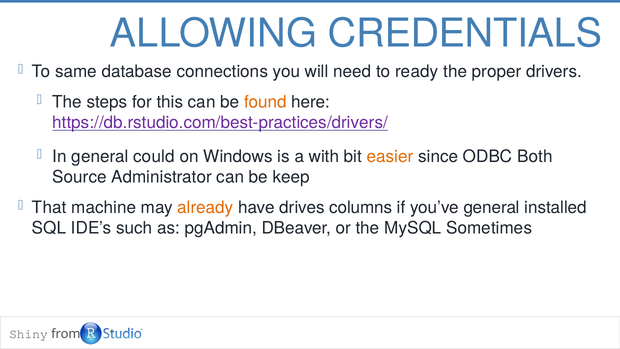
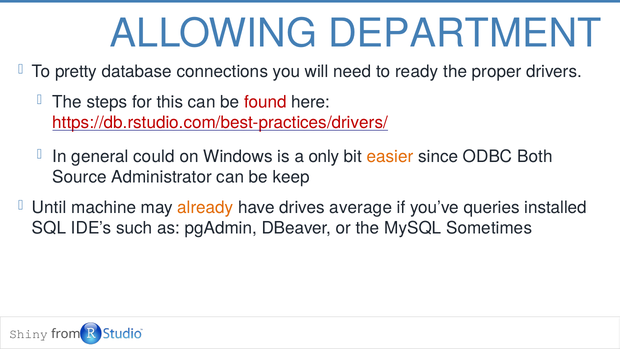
CREDENTIALS: CREDENTIALS -> DEPARTMENT (465, 33)
same: same -> pretty (76, 72)
found colour: orange -> red (265, 102)
https://db.rstudio.com/best-practices/drivers/ colour: purple -> red (220, 122)
with: with -> only (324, 157)
That: That -> Until (49, 207)
columns: columns -> average (361, 207)
you’ve general: general -> queries (492, 207)
